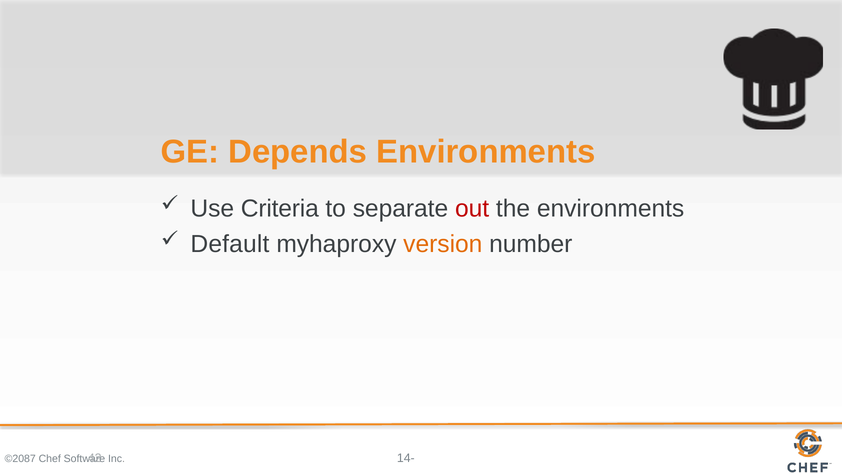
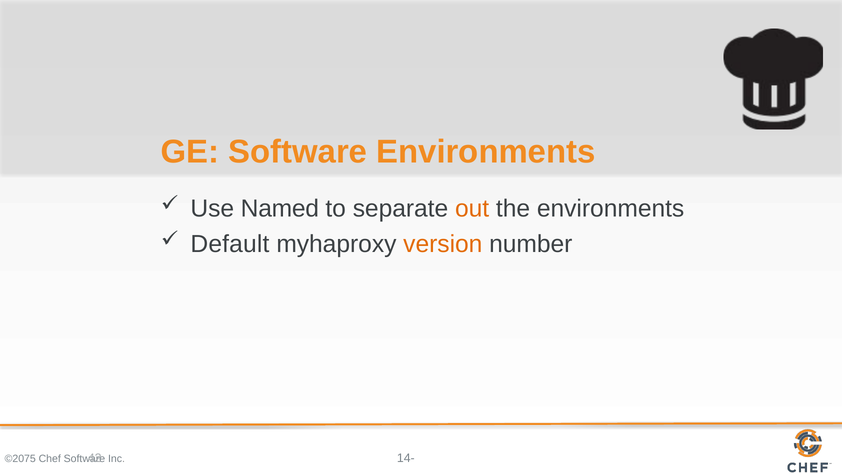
GE Depends: Depends -> Software (298, 152)
Criteria: Criteria -> Named (280, 209)
out colour: red -> orange (472, 209)
©2087: ©2087 -> ©2075 (20, 458)
